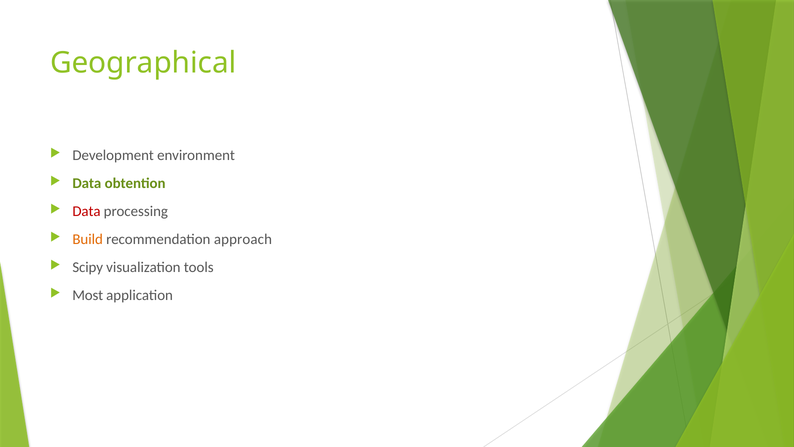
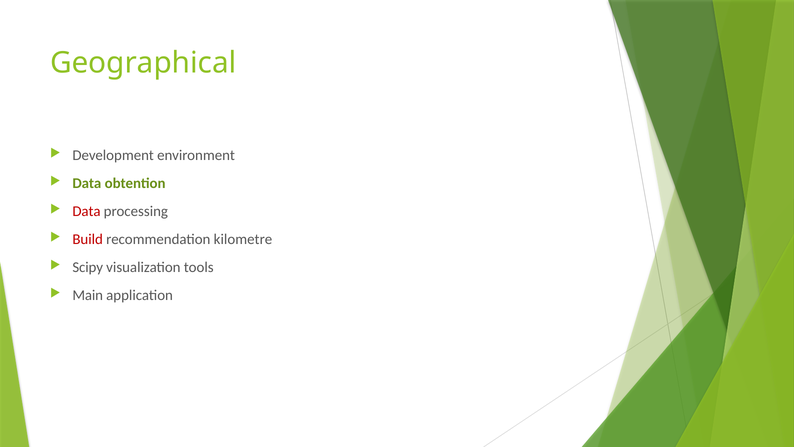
Build colour: orange -> red (88, 239)
approach: approach -> kilometre (243, 239)
Most: Most -> Main (88, 295)
